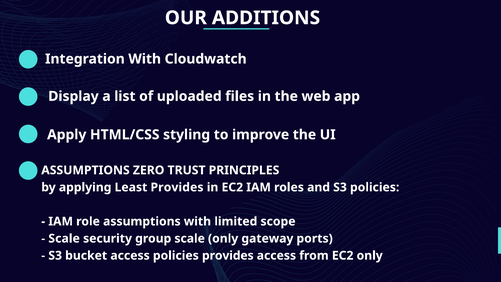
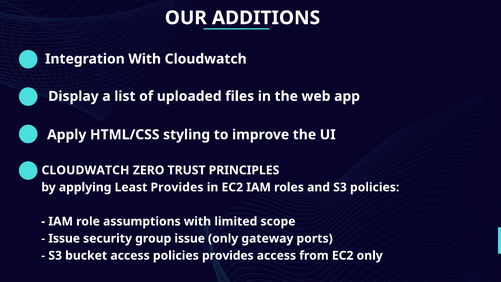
ASSUMPTIONS: ASSUMPTIONS -> CLOUDWATCH (85, 170)
Scale: Scale -> Issue (64, 238)
group scale: scale -> issue (190, 238)
